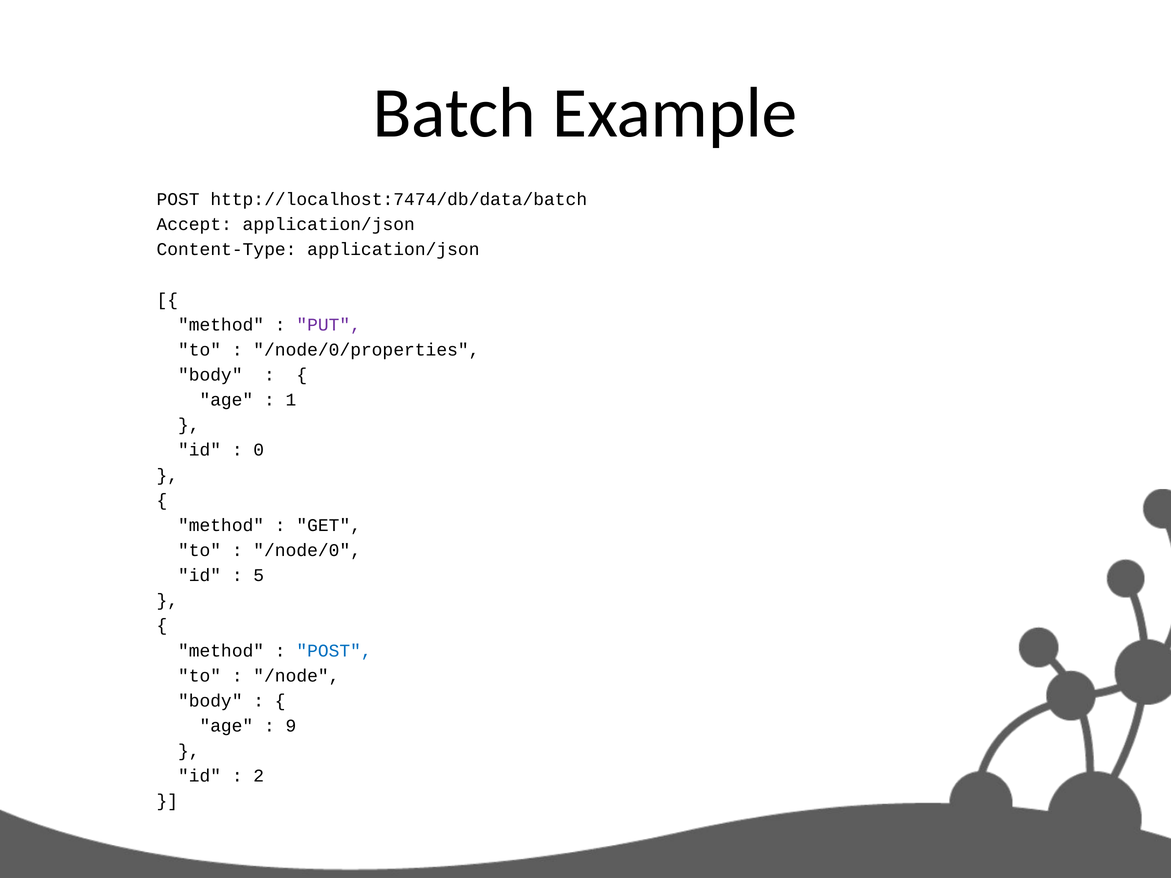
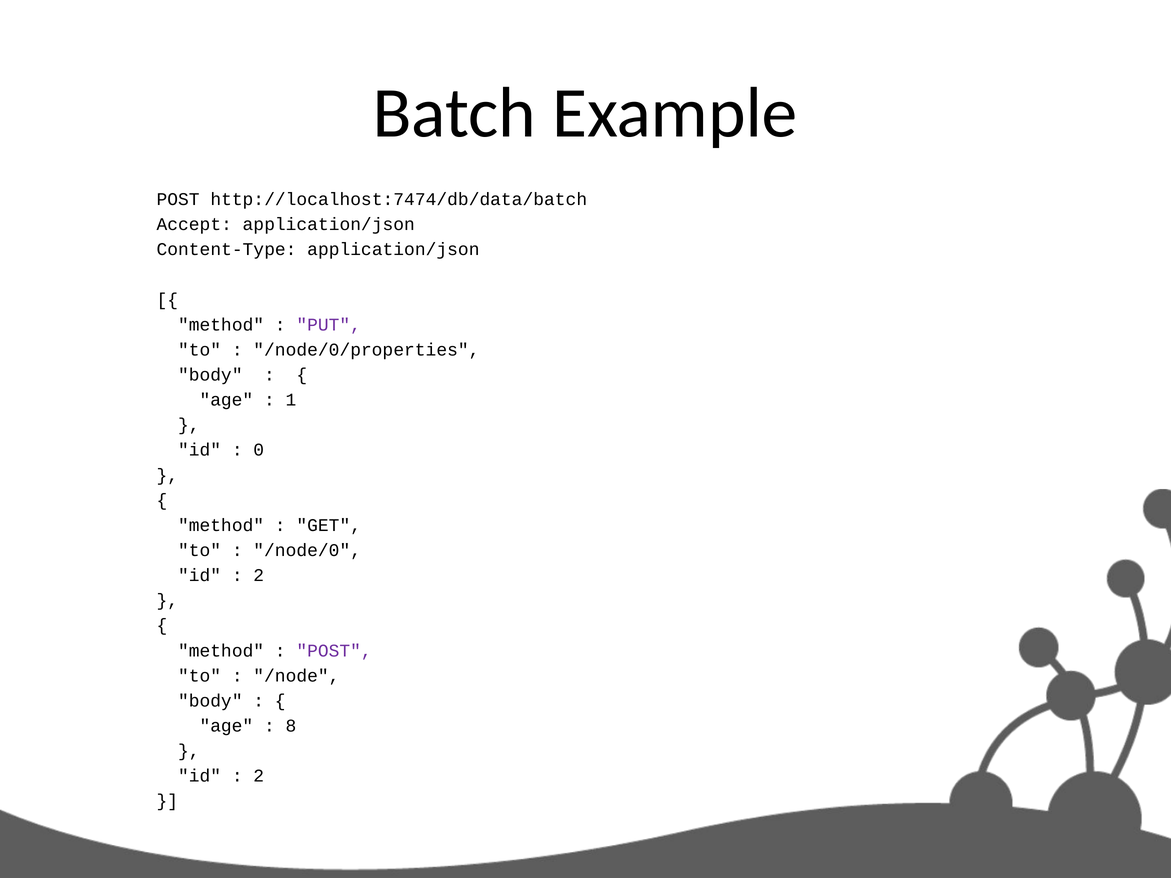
5: 5 -> 2 (259, 576)
POST colour: blue -> purple (334, 651)
9: 9 -> 8 (291, 726)
